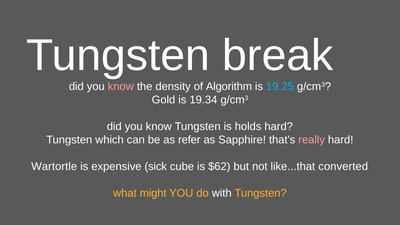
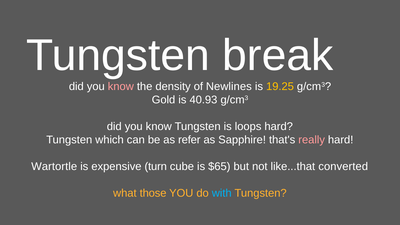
Algorithm: Algorithm -> Newlines (229, 87)
19.25 colour: light blue -> yellow (280, 87)
19.34: 19.34 -> 40.93 (203, 100)
holds: holds -> loops (248, 127)
sick: sick -> turn (156, 167)
$62: $62 -> $65 (219, 167)
might: might -> those (153, 193)
with colour: white -> light blue (222, 193)
